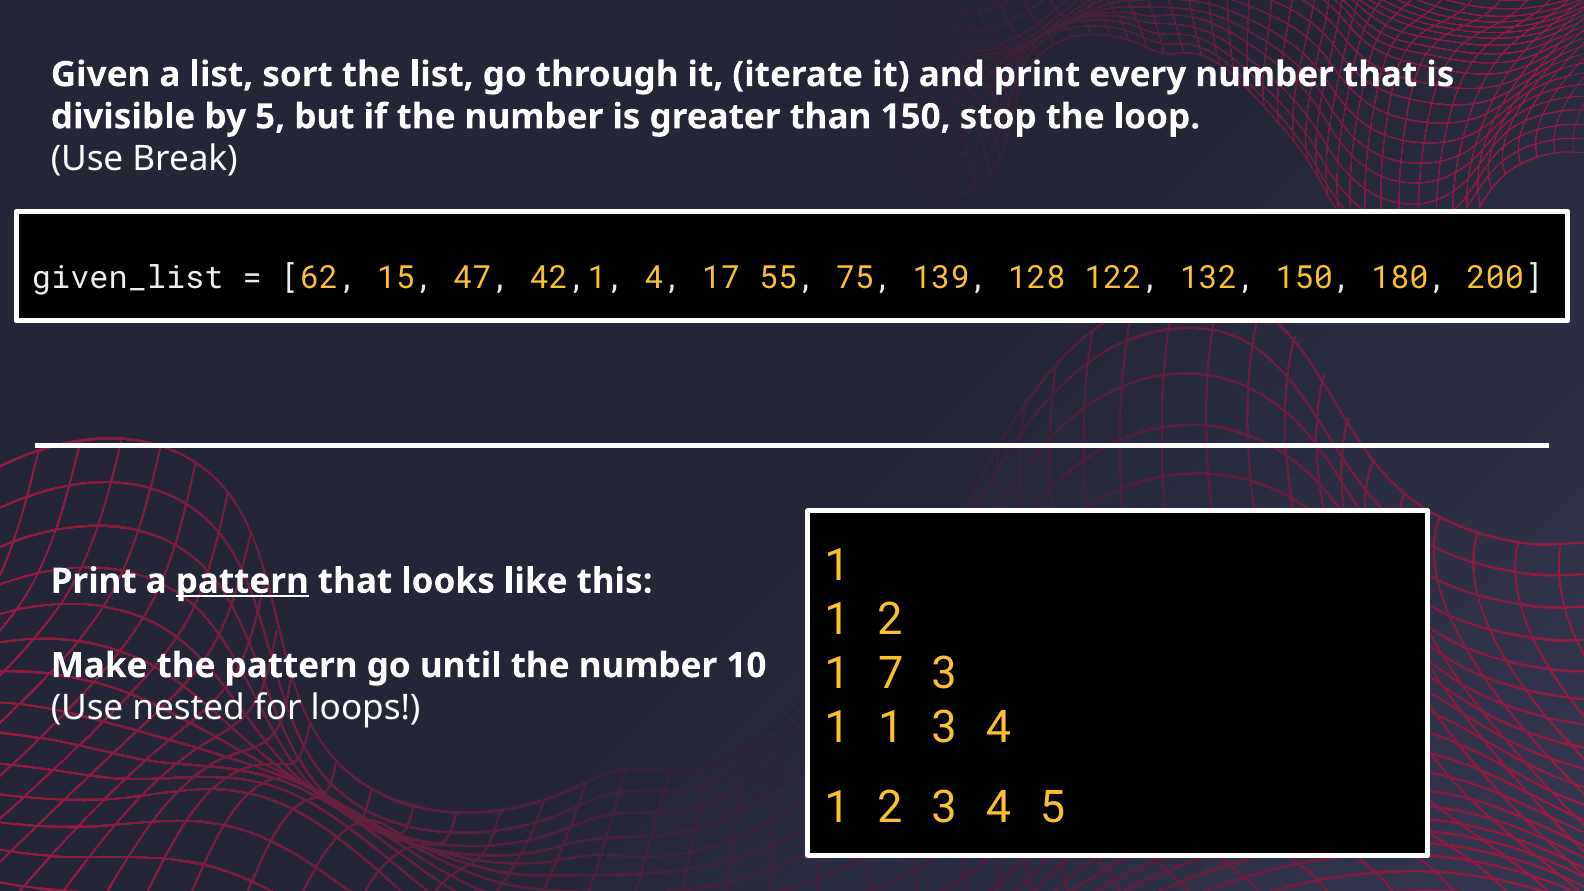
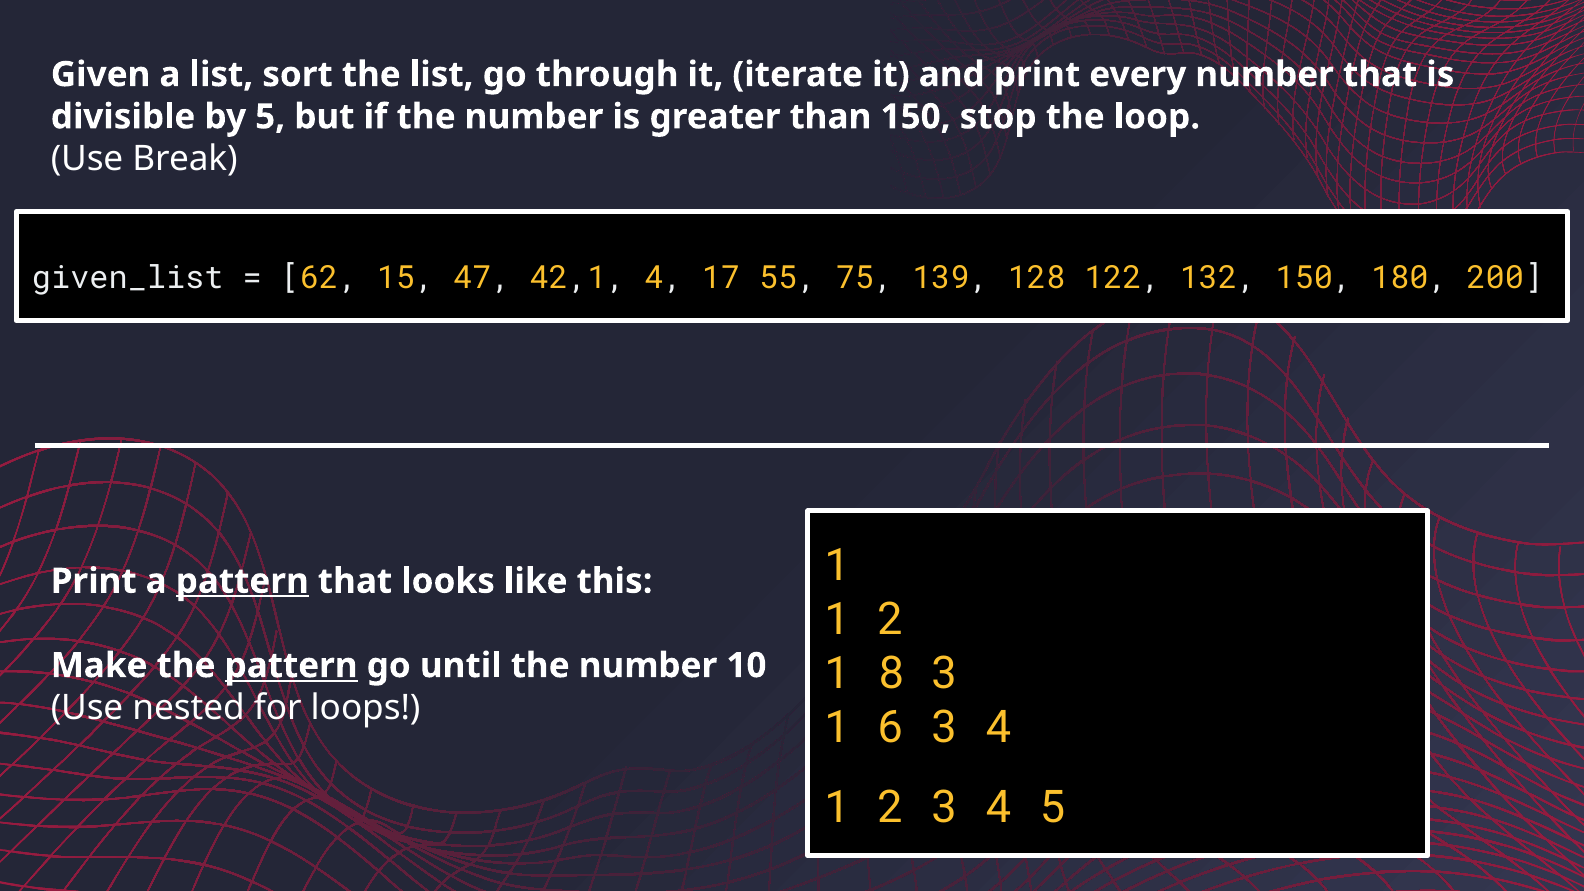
7: 7 -> 8 (891, 674)
pattern underline: none -> present (291, 666)
1: 1 -> 6 (891, 728)
